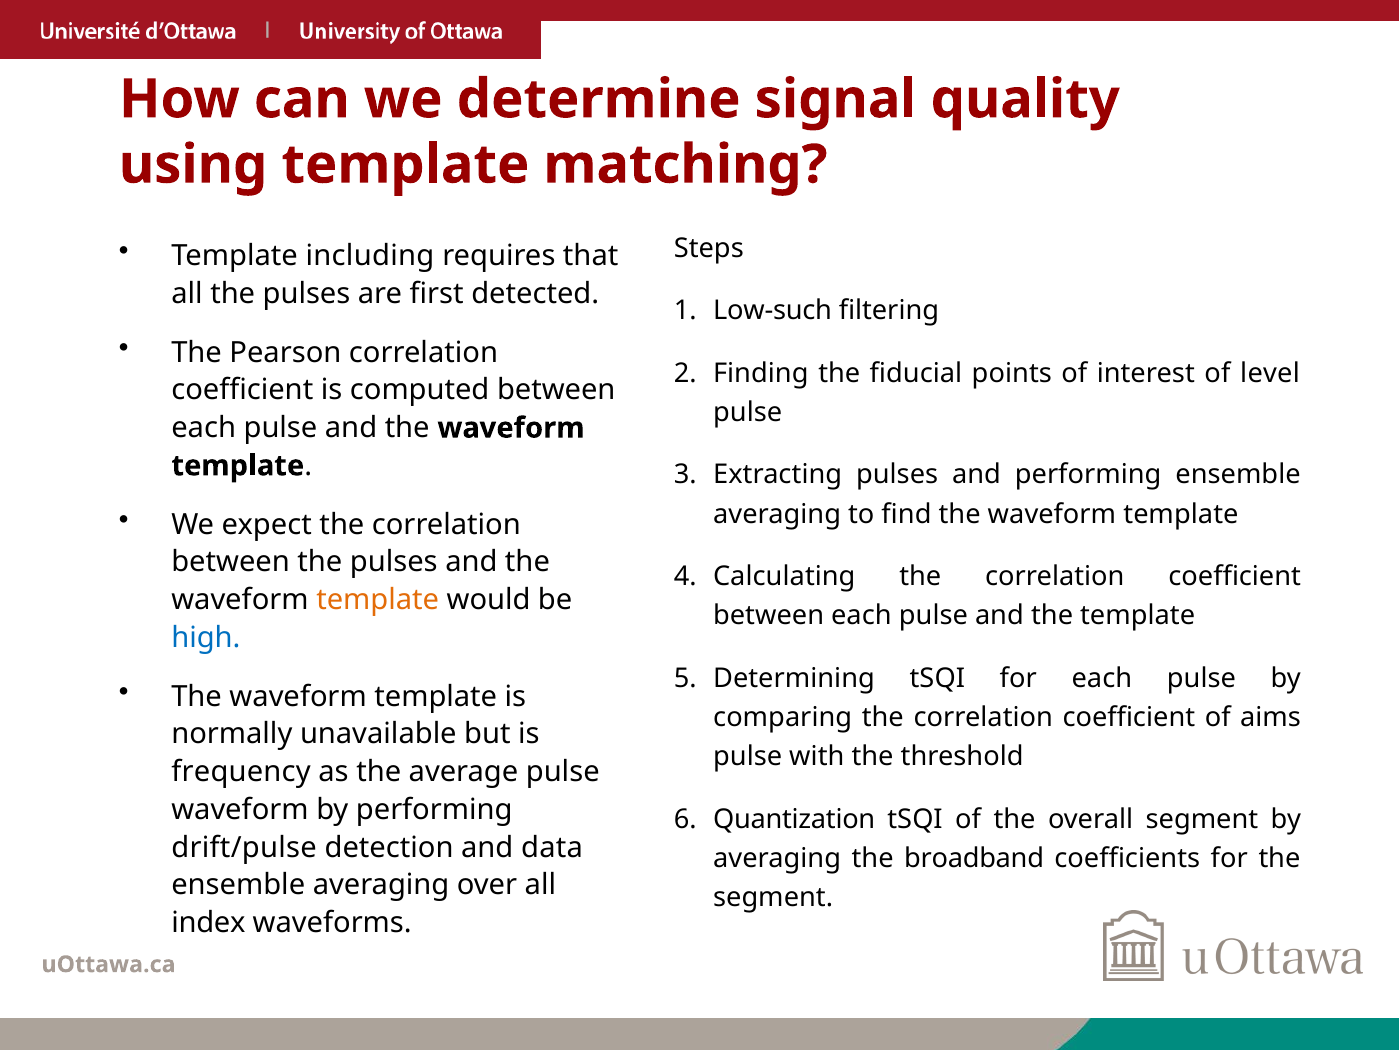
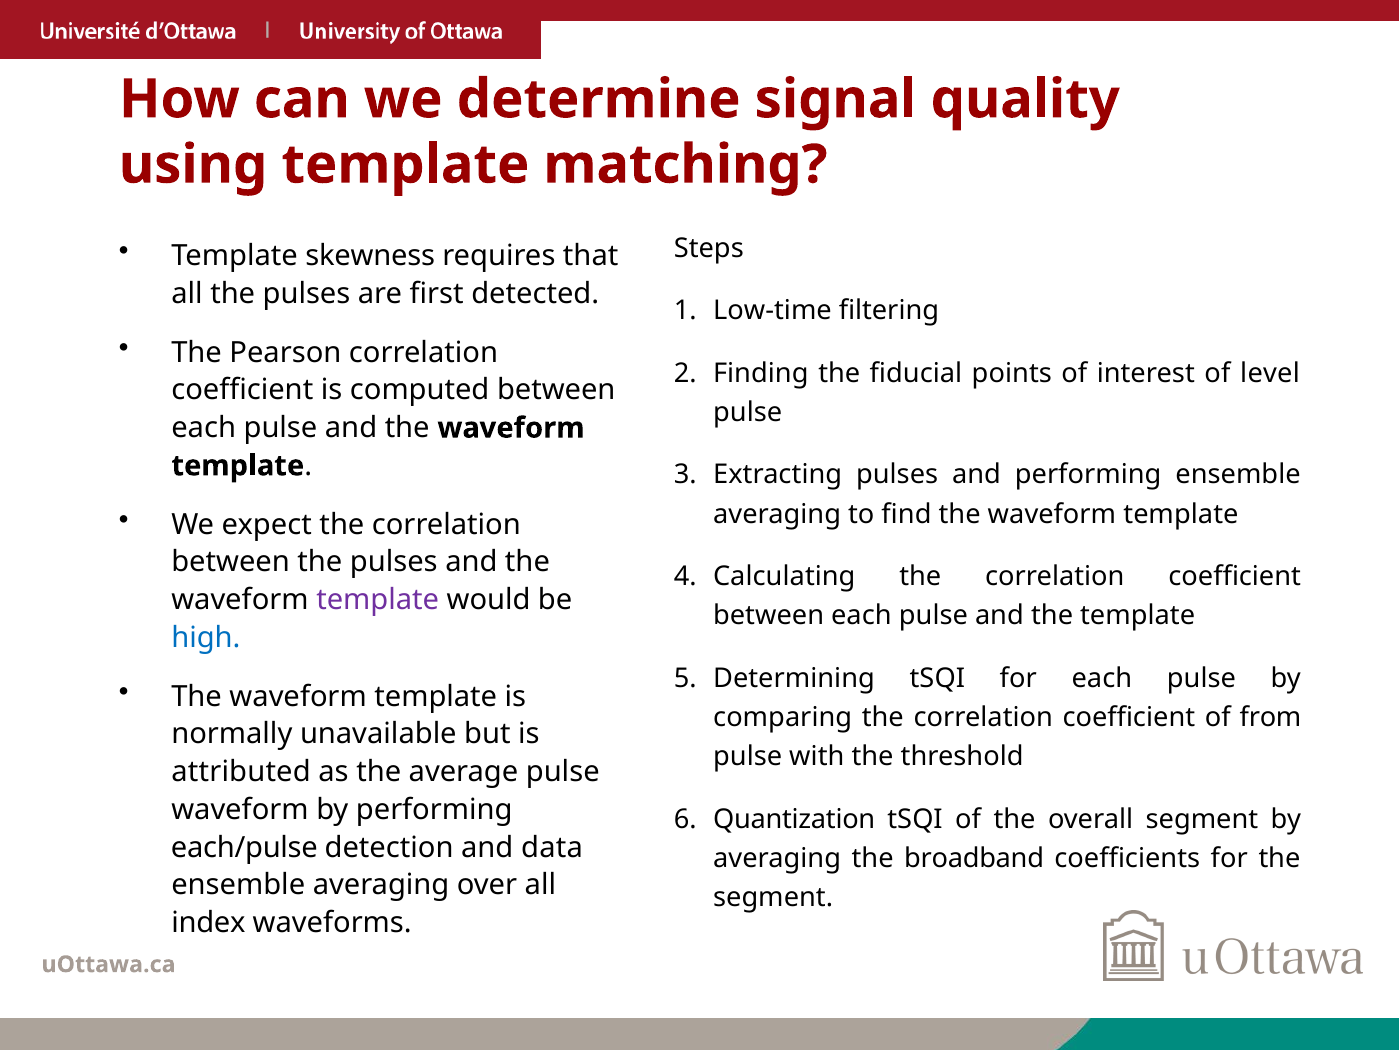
including: including -> skewness (370, 256)
Low-such: Low-such -> Low-time (773, 310)
template colour: orange -> purple (378, 600)
aims: aims -> from (1271, 717)
frequency: frequency -> attributed (241, 771)
drift/pulse: drift/pulse -> each/pulse (244, 847)
